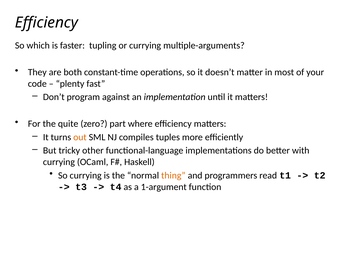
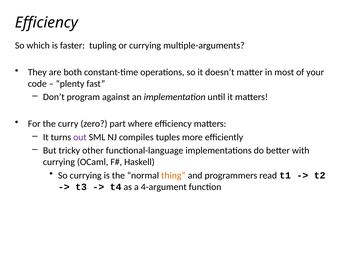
quite: quite -> curry (68, 124)
out colour: orange -> purple (80, 138)
1-argument: 1-argument -> 4-argument (164, 187)
